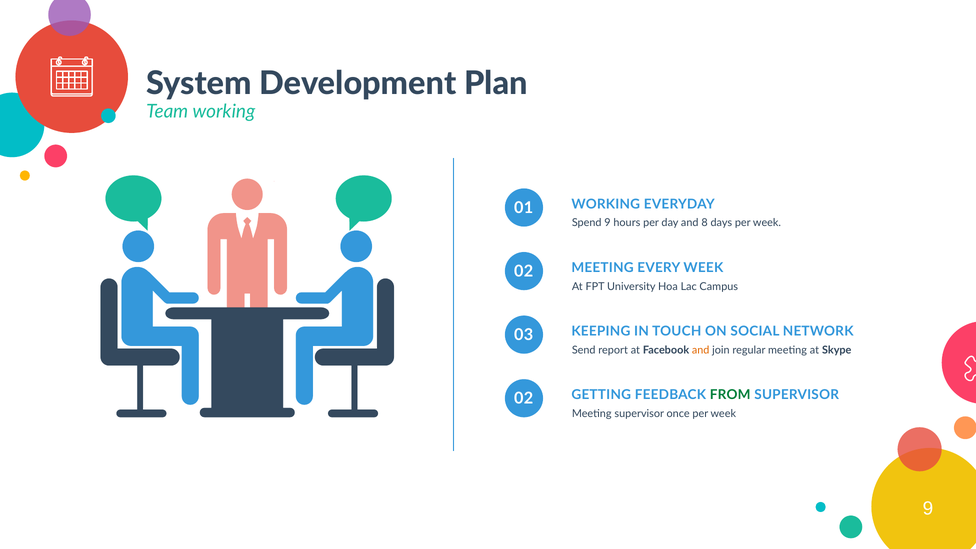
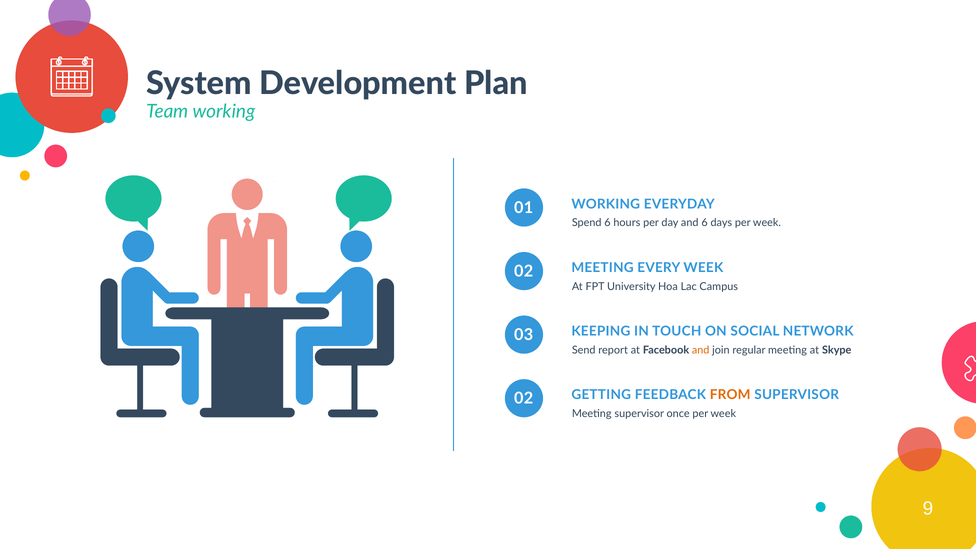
Spend 9: 9 -> 6 (608, 223)
and 8: 8 -> 6 (705, 223)
FROM colour: green -> orange (730, 395)
